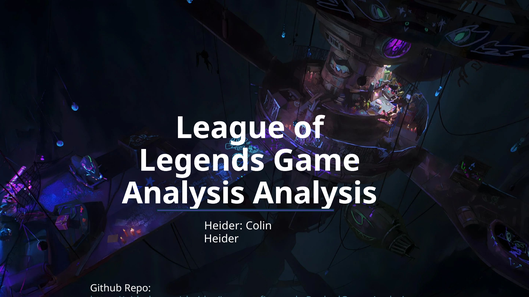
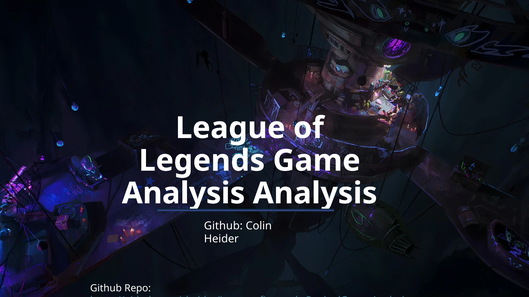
Heider: Heider -> Github (223, 226)
